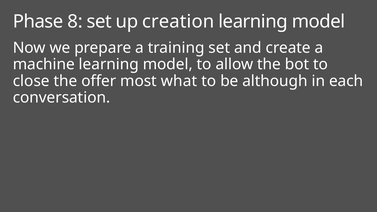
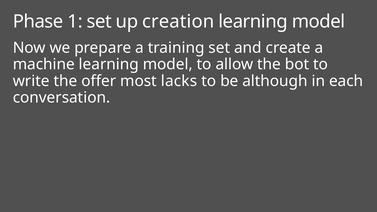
8: 8 -> 1 (75, 22)
close: close -> write (31, 81)
what: what -> lacks (179, 81)
